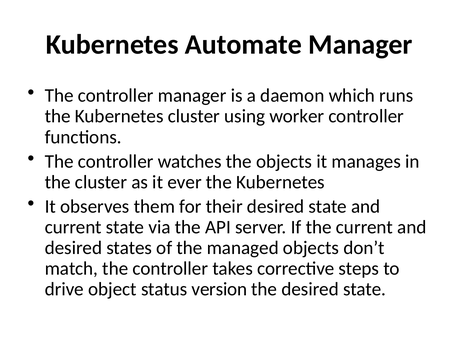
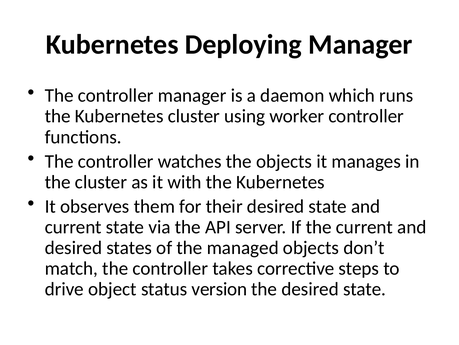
Automate: Automate -> Deploying (243, 44)
ever: ever -> with (185, 182)
